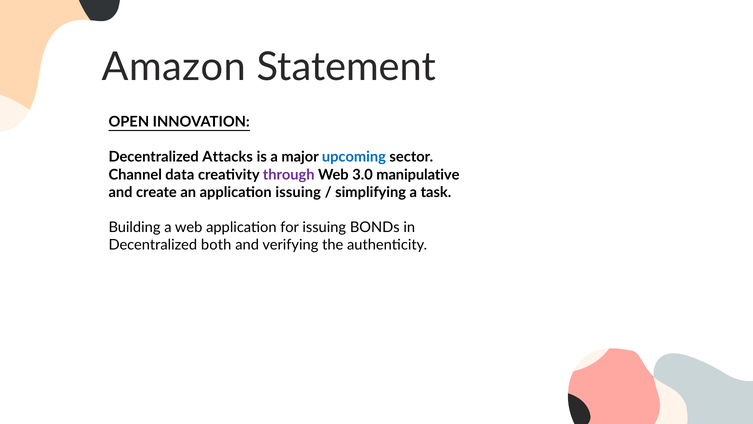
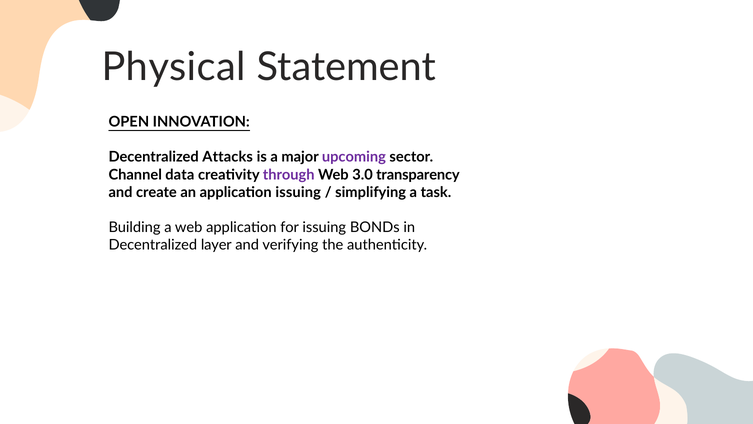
Amazon: Amazon -> Physical (174, 67)
upcoming colour: blue -> purple (354, 157)
manipulative: manipulative -> transparency (418, 175)
both: both -> layer (216, 245)
